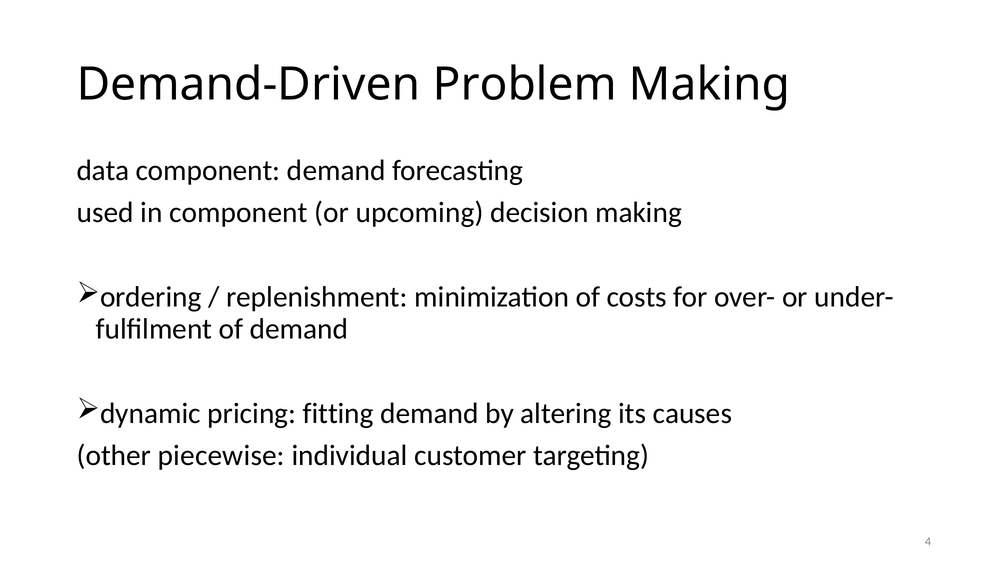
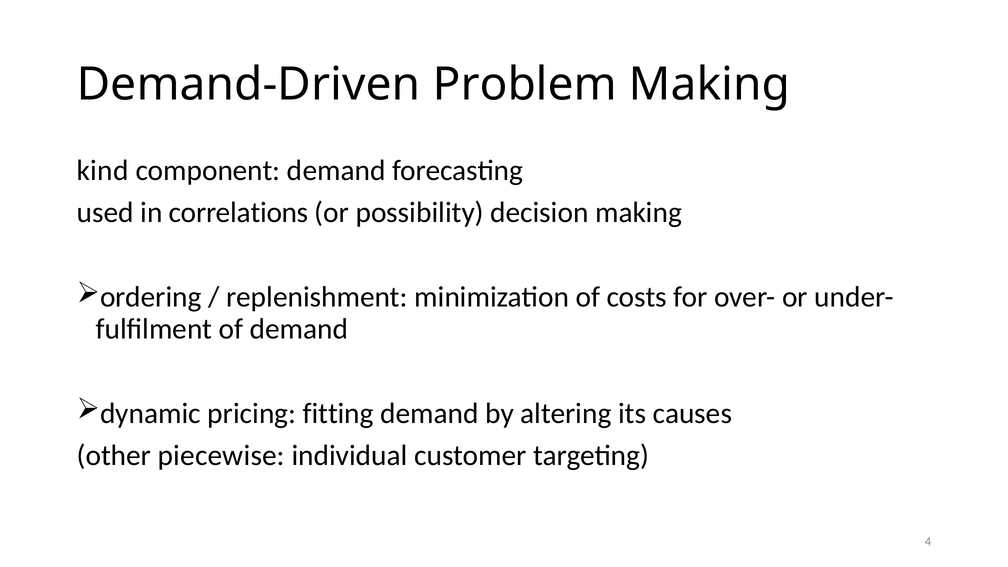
data: data -> kind (103, 170)
in component: component -> correlations (239, 213)
upcoming: upcoming -> possibility (420, 213)
